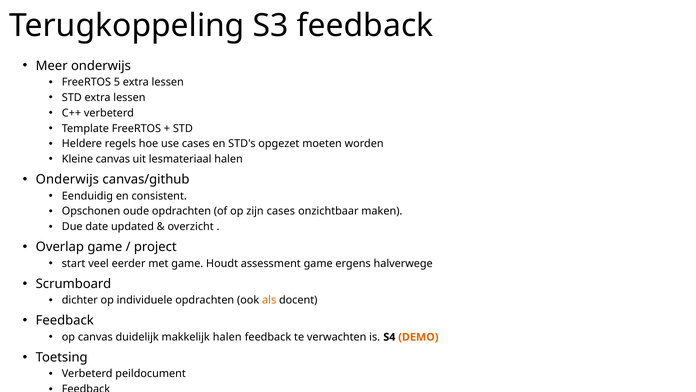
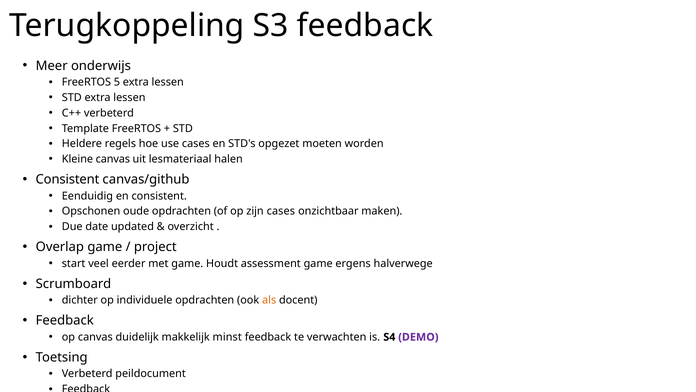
Onderwijs: Onderwijs -> Consistent (67, 179)
makkelijk halen: halen -> minst (227, 337)
DEMO colour: orange -> purple (418, 337)
